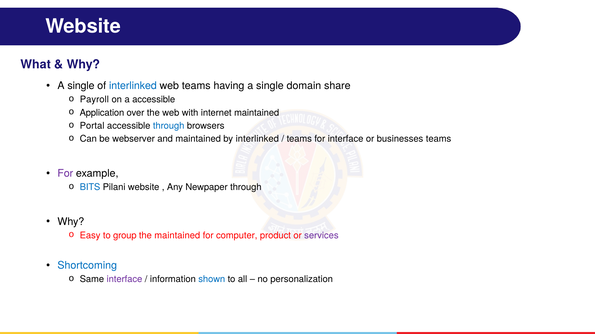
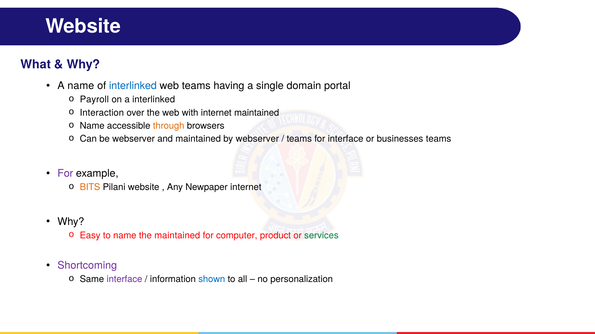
single: single -> name (81, 86)
share: share -> portal (337, 86)
a accessible: accessible -> interlinked (154, 100)
Application: Application -> Interaction (102, 113)
Portal: Portal -> Name (92, 126)
through colour: blue -> orange (169, 126)
by interlinked: interlinked -> webserver (257, 139)
BITS colour: blue -> orange (90, 188)
Newpaper through: through -> internet (246, 188)
to group: group -> name (125, 236)
services colour: purple -> green (321, 236)
Shortcoming colour: blue -> purple (87, 266)
